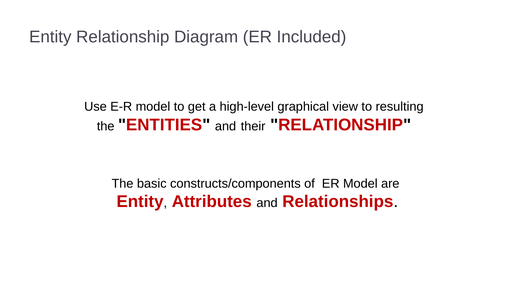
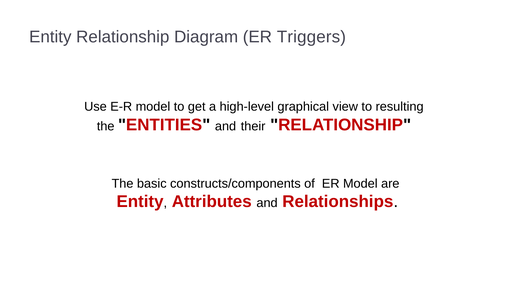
Included: Included -> Triggers (311, 37)
